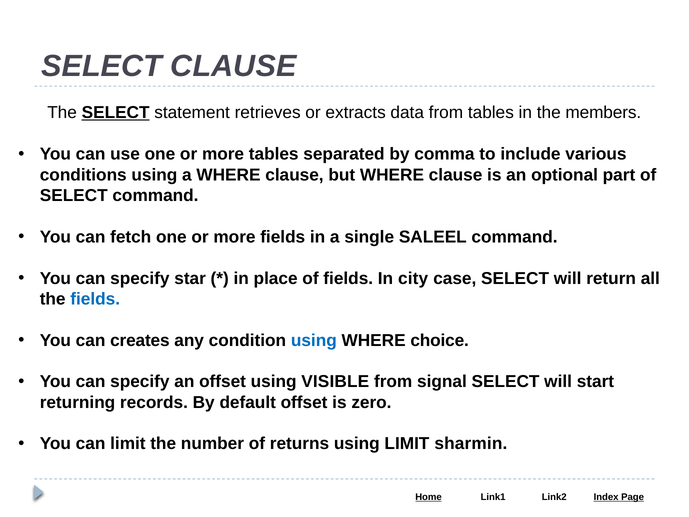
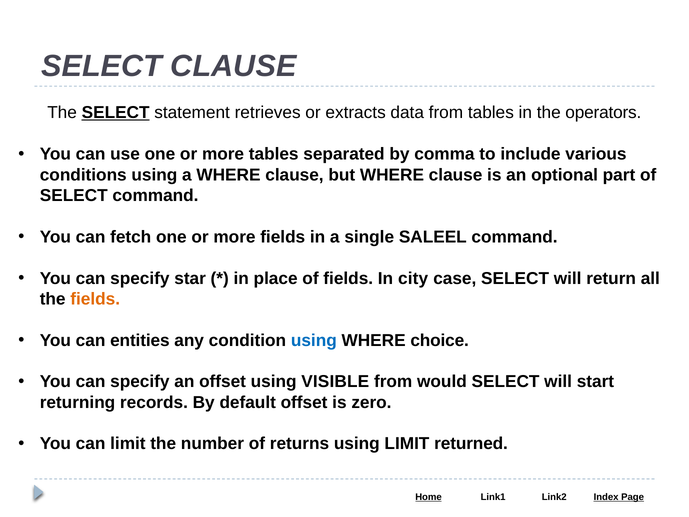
members: members -> operators (603, 113)
fields colour: blue -> orange (95, 299)
creates: creates -> entities (140, 340)
signal: signal -> would (442, 382)
sharmin: sharmin -> returned (471, 444)
